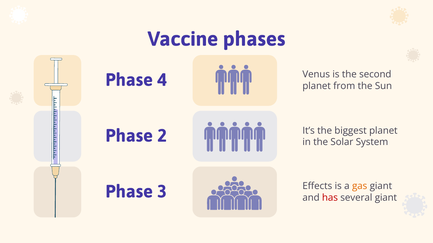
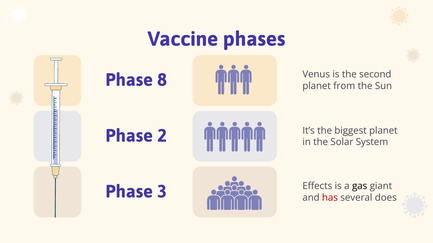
4: 4 -> 8 (162, 80)
gas colour: orange -> black (360, 187)
several giant: giant -> does (386, 198)
